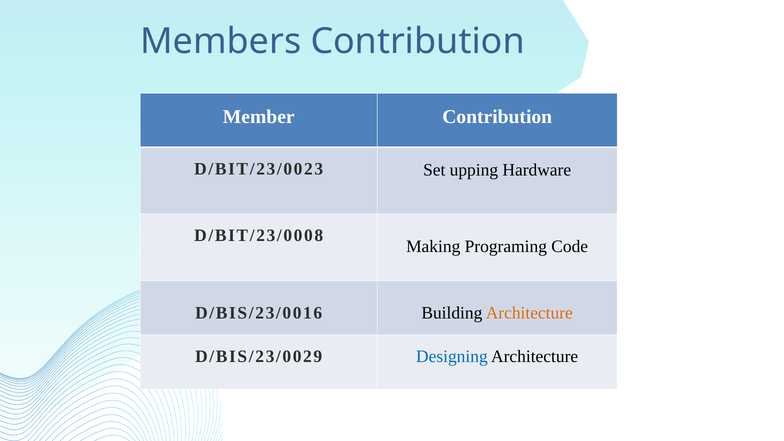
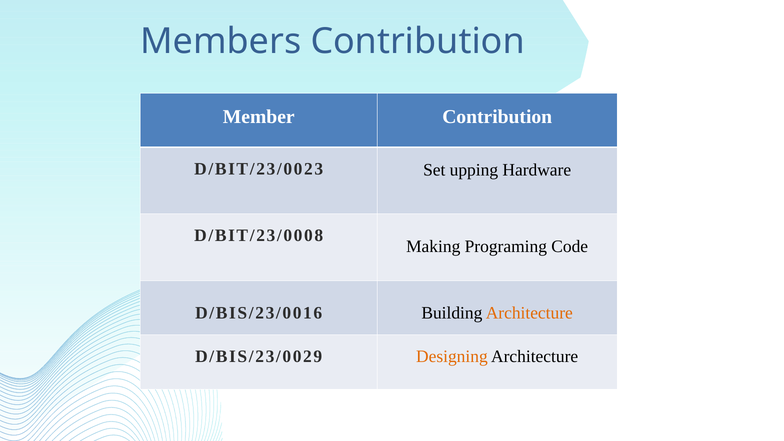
Designing colour: blue -> orange (452, 356)
